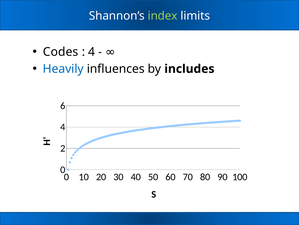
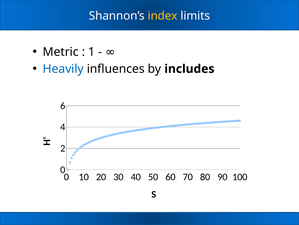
index colour: light green -> yellow (163, 16)
Codes: Codes -> Metric (61, 52)
4: 4 -> 1 (92, 52)
